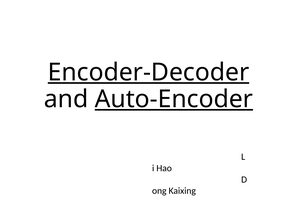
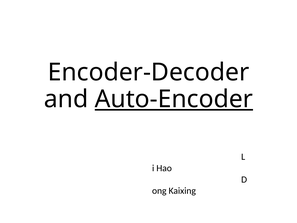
Encoder-Decoder underline: present -> none (148, 72)
